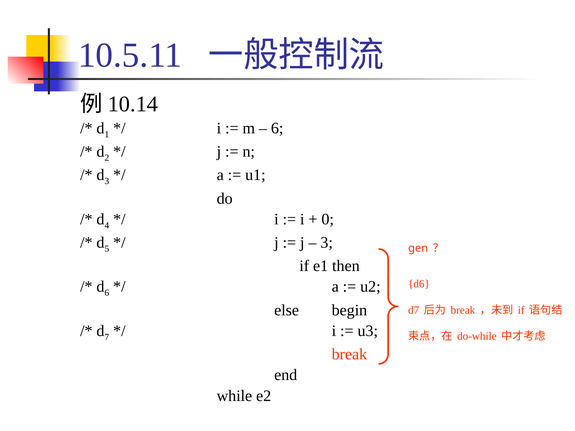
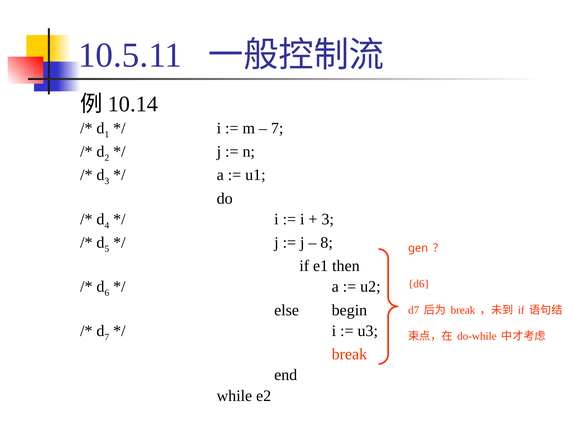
6: 6 -> 7 (277, 128)
0: 0 -> 3 (328, 219)
3: 3 -> 8 (327, 243)
